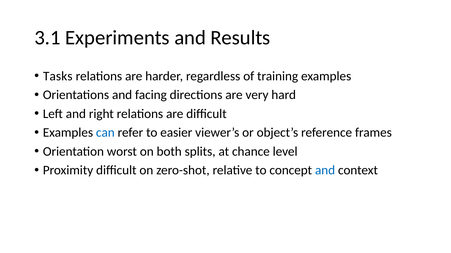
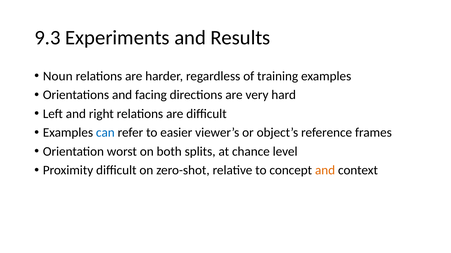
3.1: 3.1 -> 9.3 (47, 38)
Tasks: Tasks -> Noun (58, 76)
and colour: blue -> orange (325, 171)
